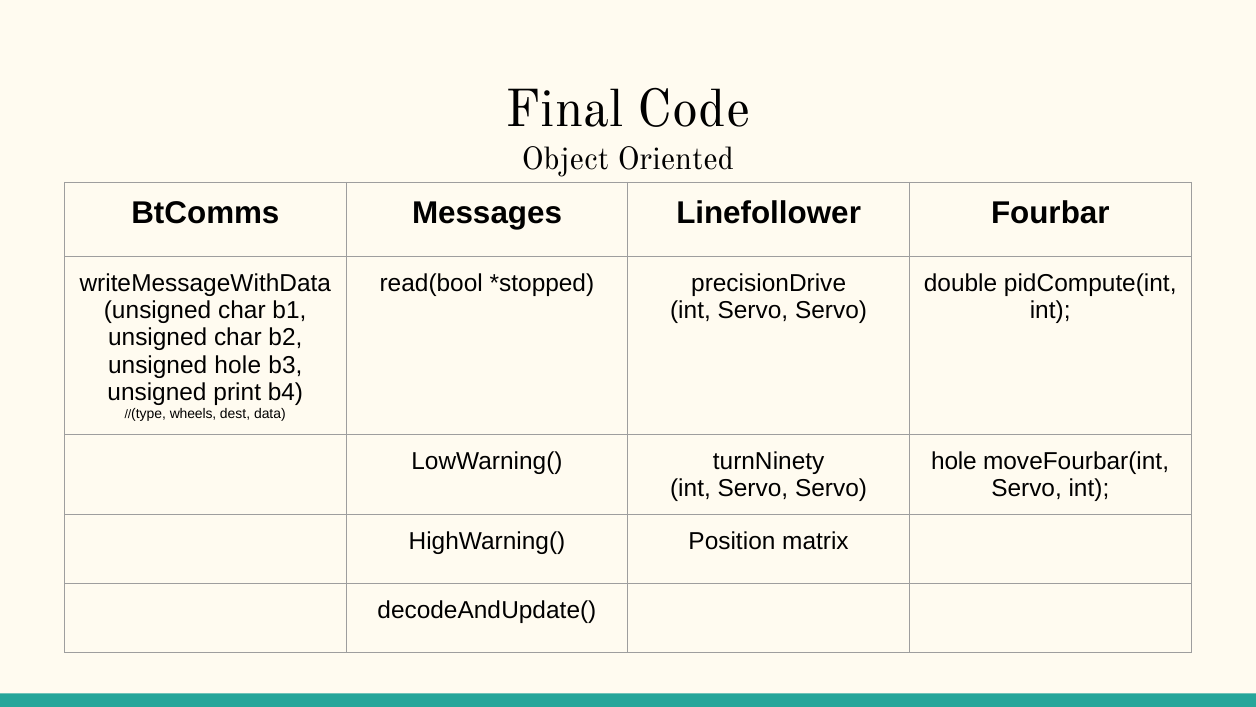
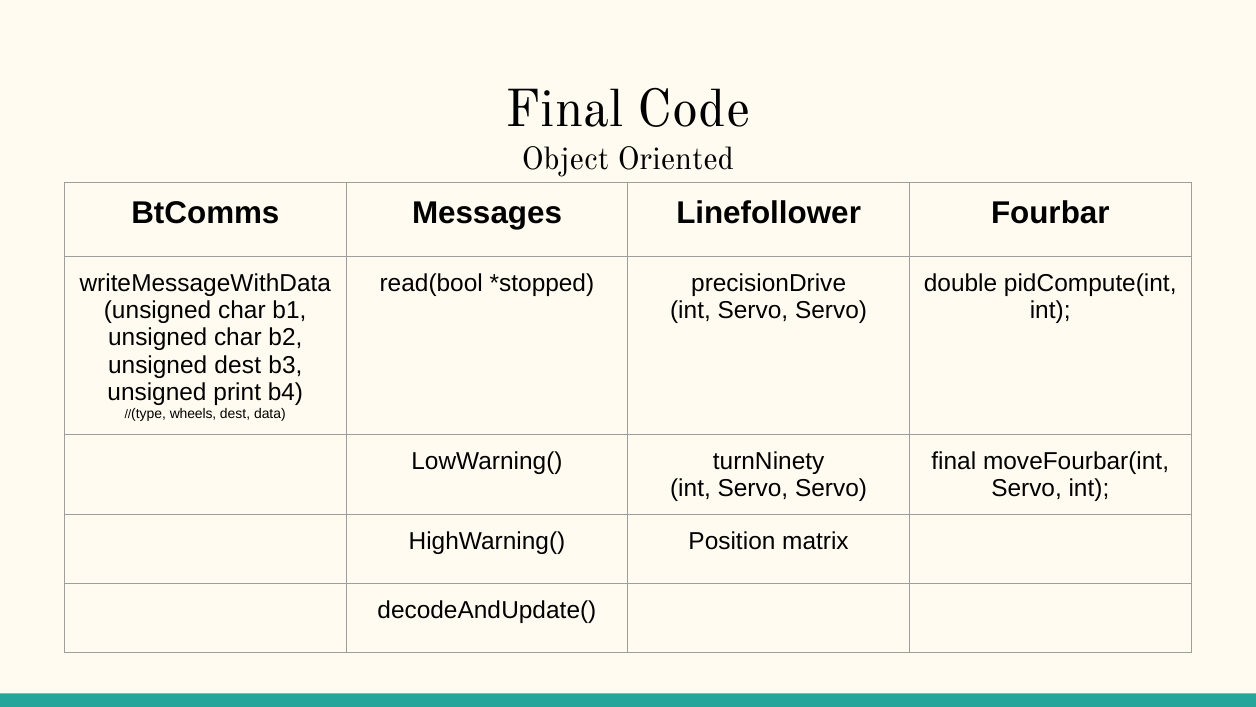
unsigned hole: hole -> dest (238, 365)
hole: hole -> final (954, 461)
